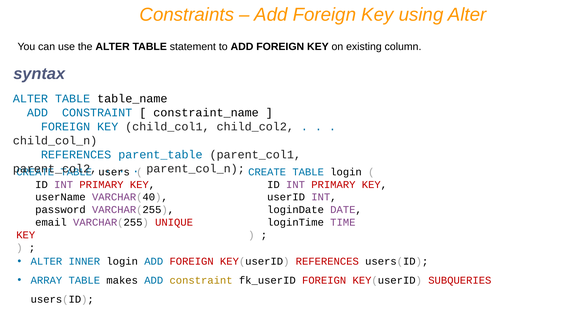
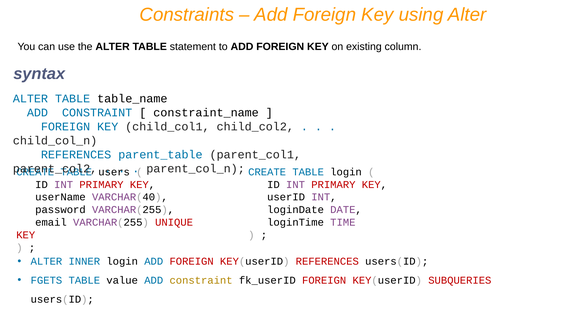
ARRAY: ARRAY -> FGETS (46, 281)
makes: makes -> value (122, 281)
